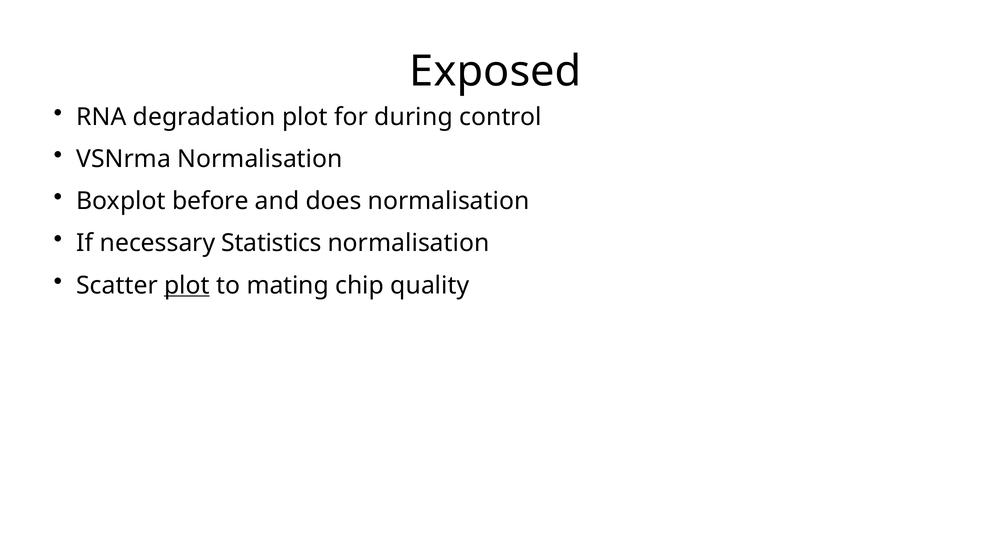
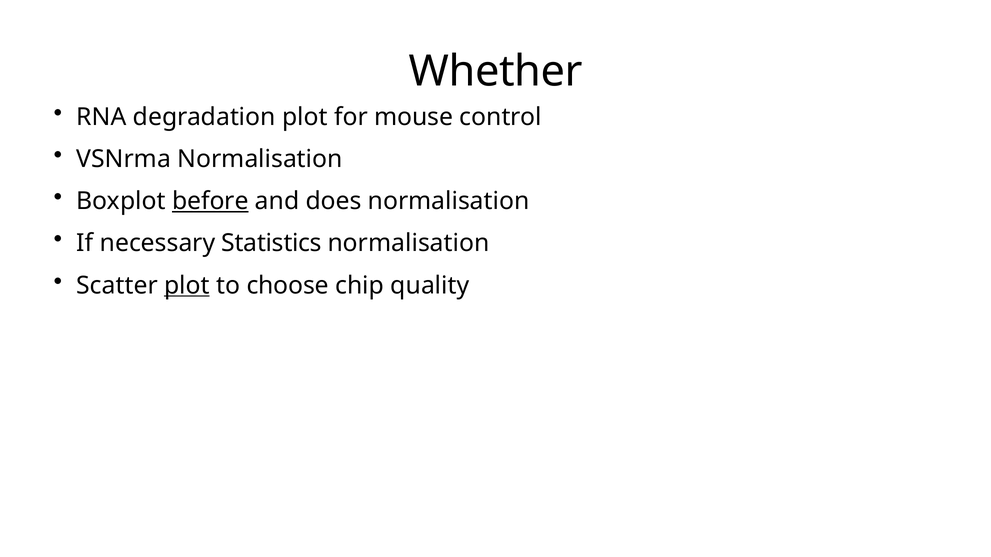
Exposed: Exposed -> Whether (496, 72)
during: during -> mouse (414, 117)
before underline: none -> present (210, 201)
mating: mating -> choose (288, 286)
